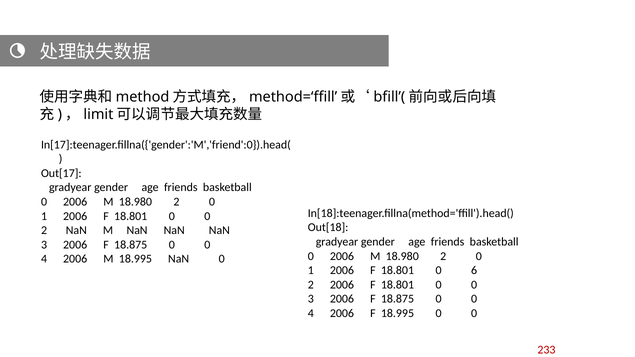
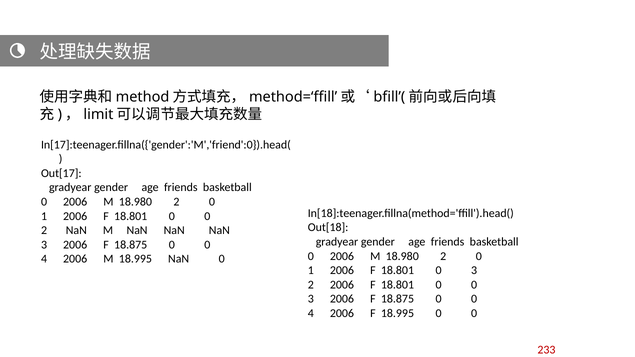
18.801 0 6: 6 -> 3 (474, 271)
